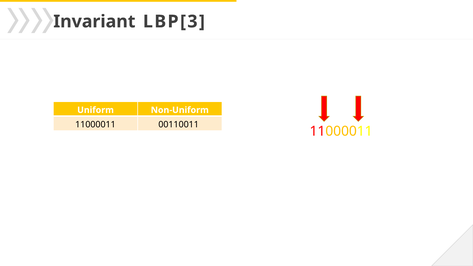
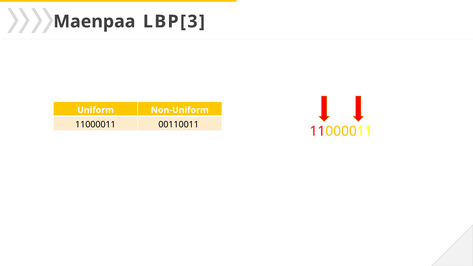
Invariant: Invariant -> Maenpaa (94, 22)
